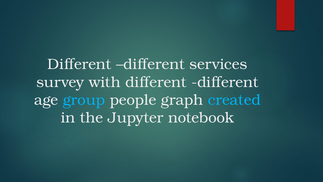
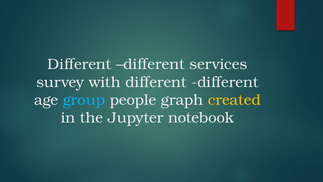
created colour: light blue -> yellow (234, 100)
